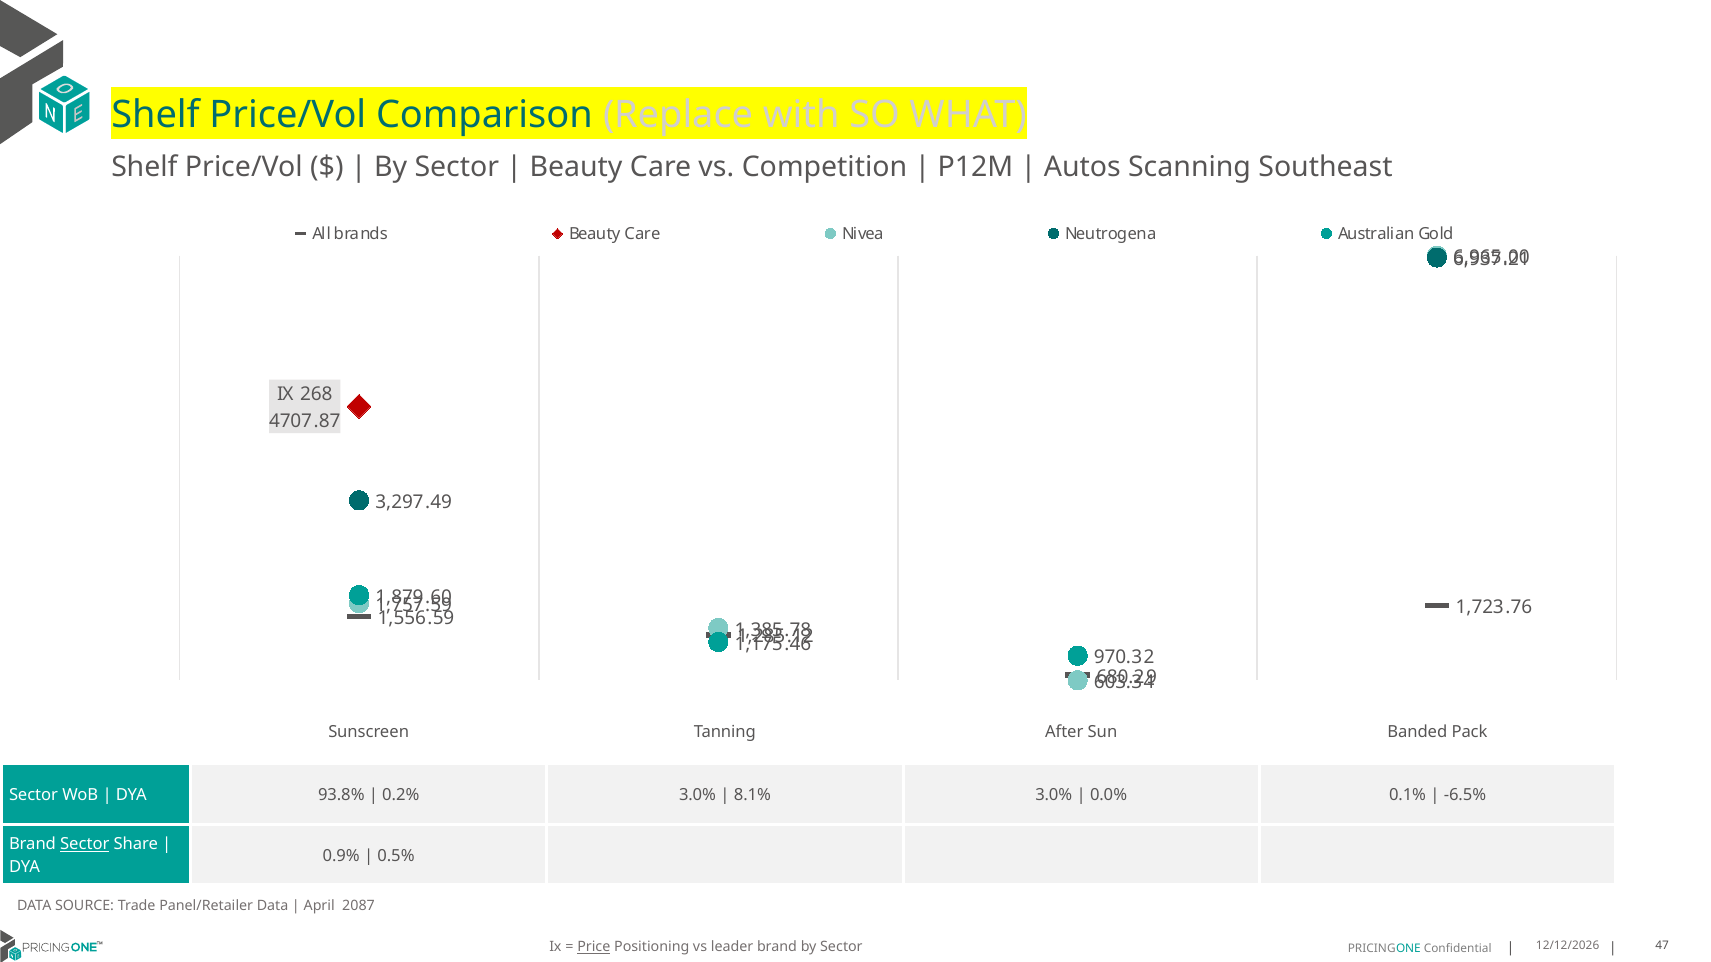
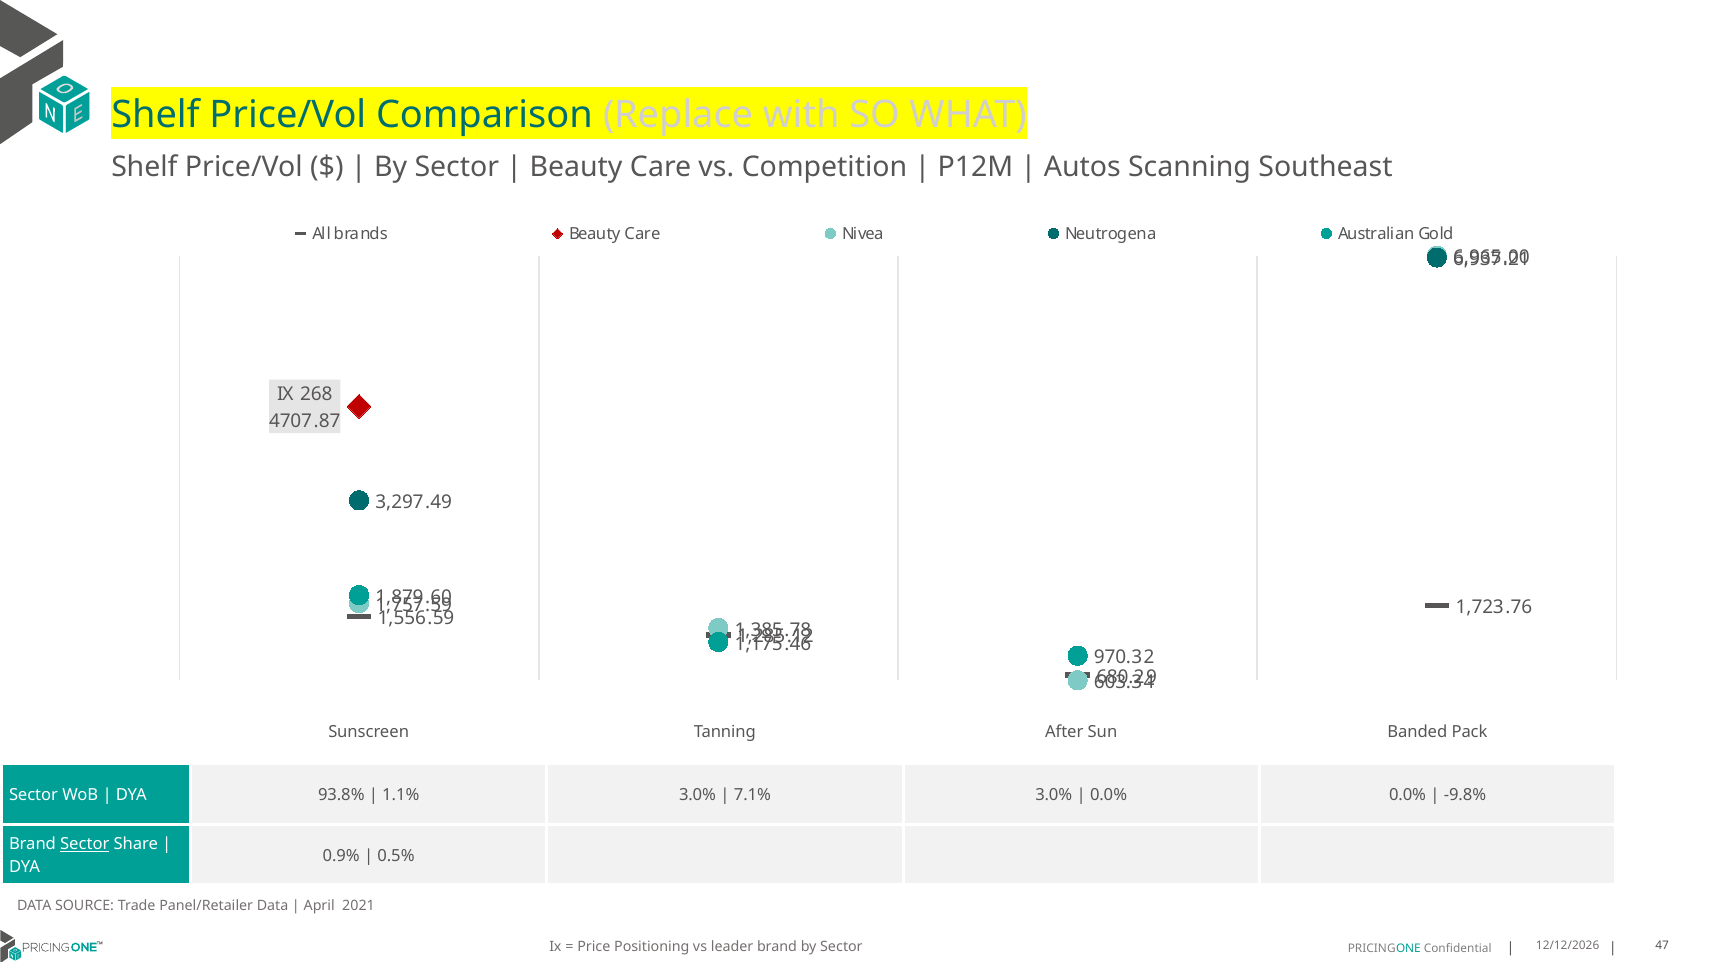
0.2%: 0.2% -> 1.1% (401, 795)
8.1%: 8.1% -> 7.1% (752, 795)
0.0% 0.1%: 0.1% -> 0.0% (1408, 795)
-6.5%: -6.5% -> -9.8% (1465, 795)
2087: 2087 -> 2021 (359, 906)
Price underline: present -> none (594, 947)
